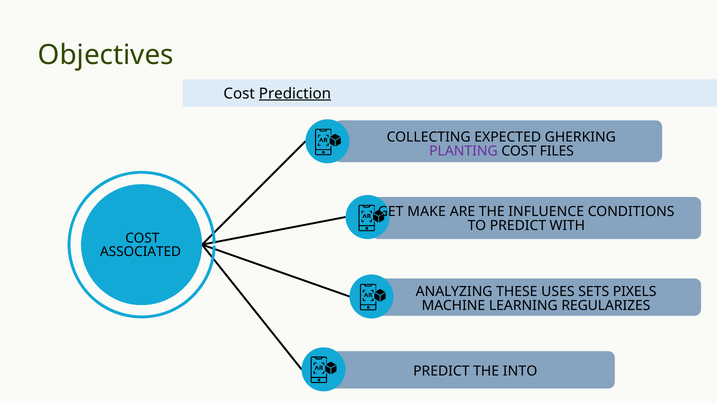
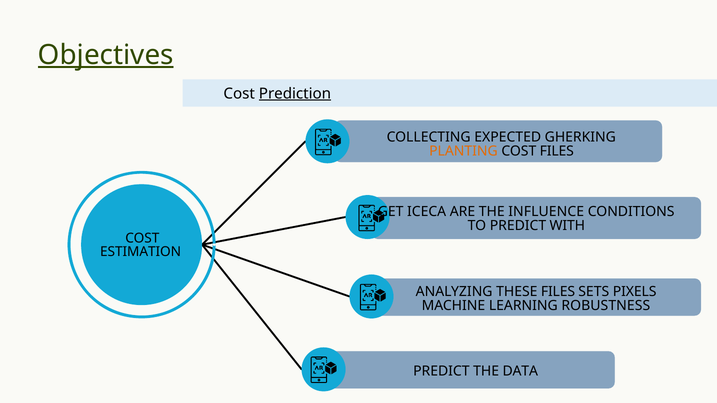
Objectives underline: none -> present (106, 55)
PLANTING colour: purple -> orange (463, 151)
MAKE: MAKE -> ICECA (427, 212)
ASSOCIATED: ASSOCIATED -> ESTIMATION (141, 252)
THESE USES: USES -> FILES (558, 292)
REGULARIZES: REGULARIZES -> ROBUSTNESS (606, 306)
INTO: INTO -> DATA (520, 371)
